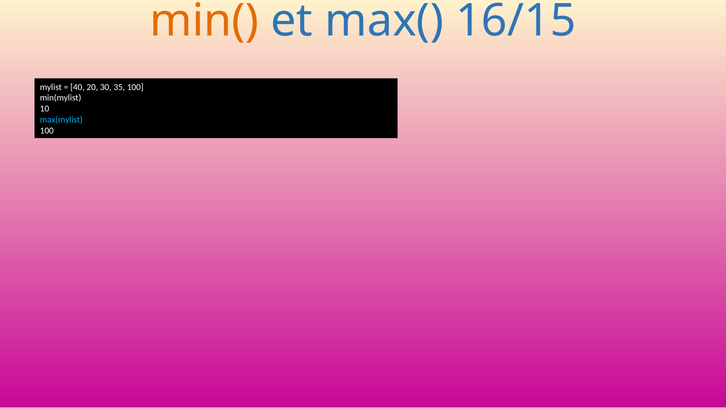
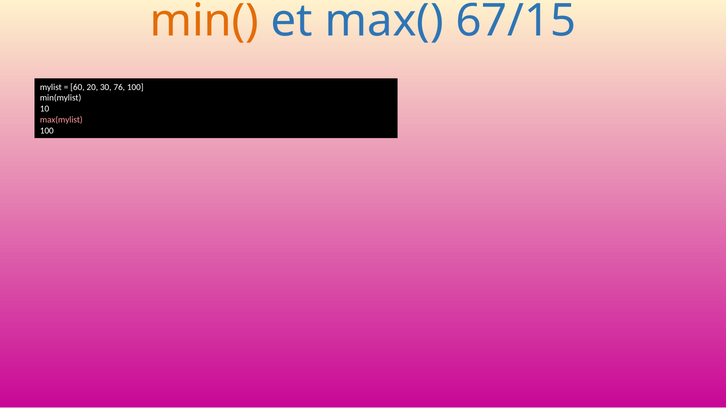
16/15: 16/15 -> 67/15 (516, 21)
40: 40 -> 60 (77, 87)
35: 35 -> 76 (119, 87)
max(mylist colour: light blue -> pink (61, 120)
